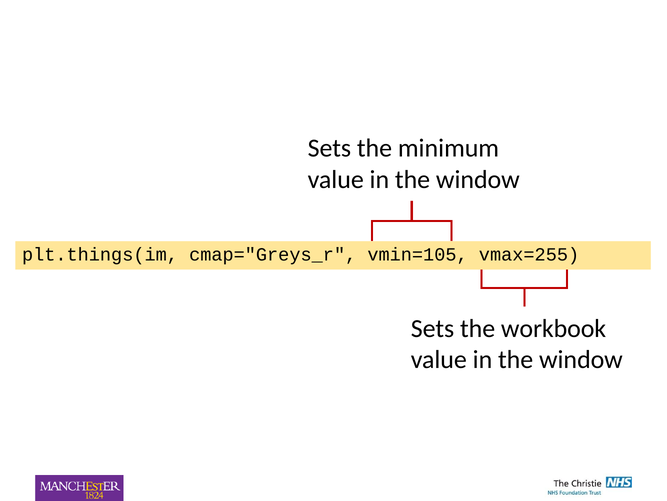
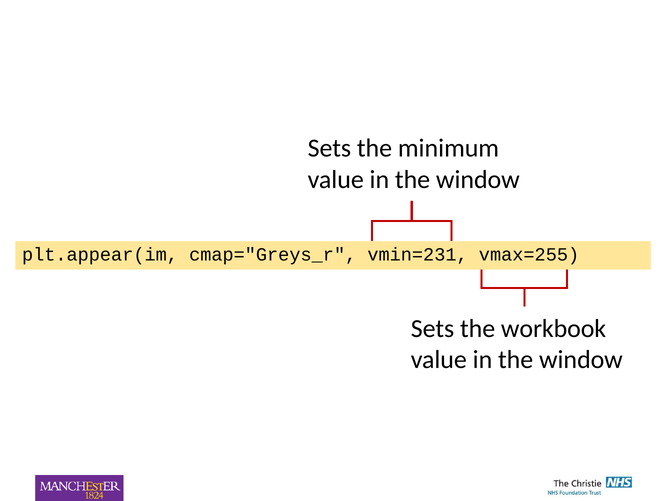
plt.things(im: plt.things(im -> plt.appear(im (100, 254)
vmin=105: vmin=105 -> vmin=231 (418, 254)
